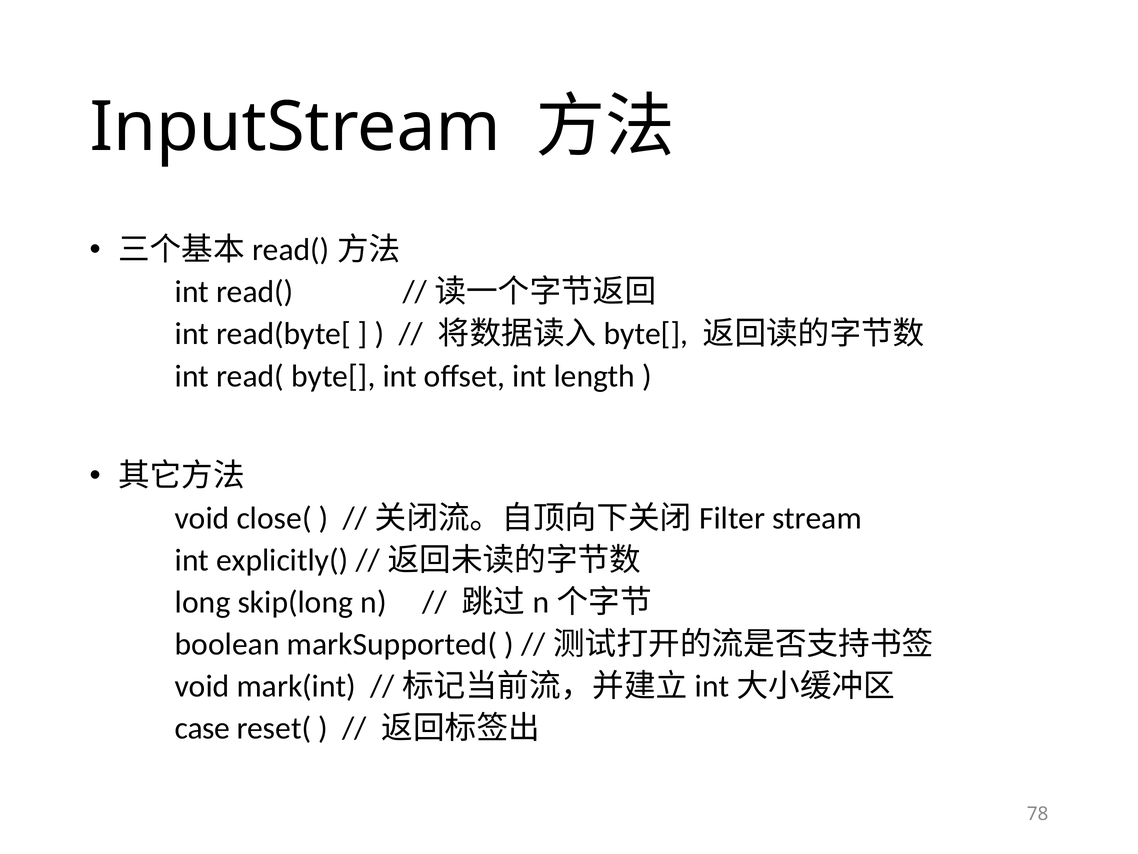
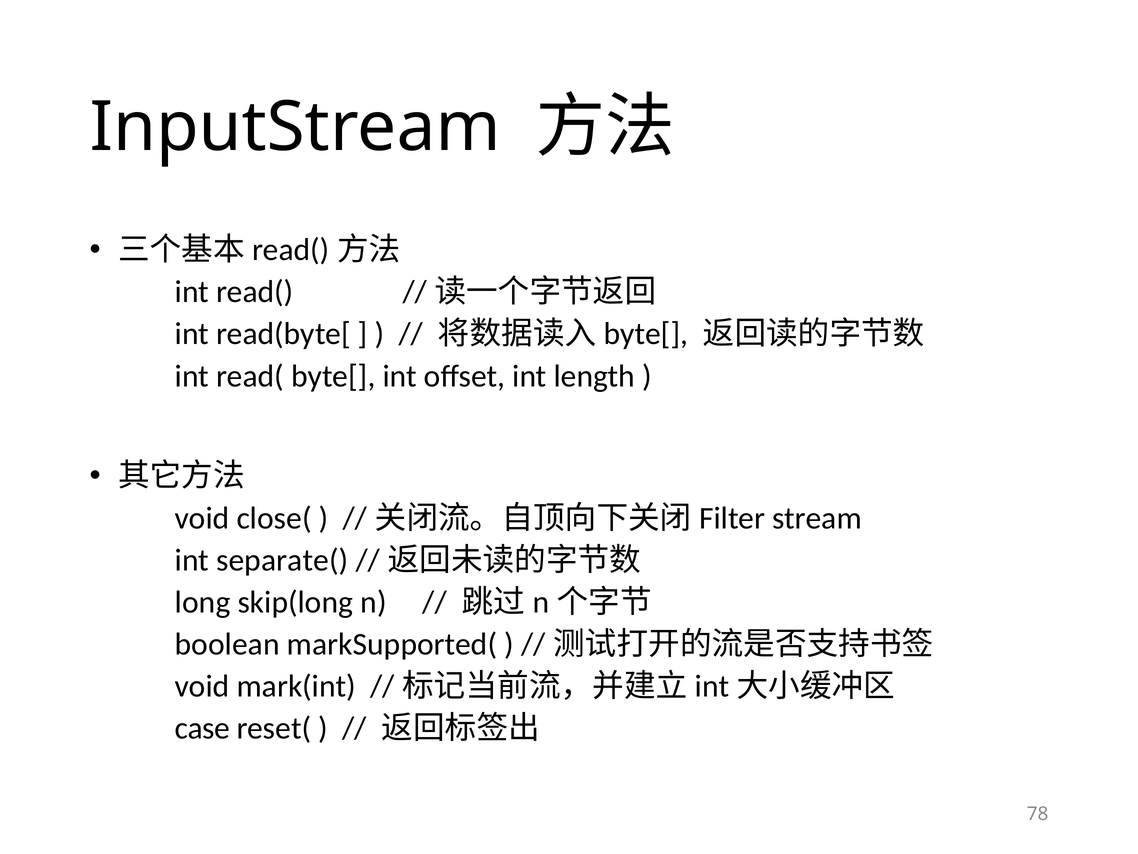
explicitly(: explicitly( -> separate( (282, 560)
